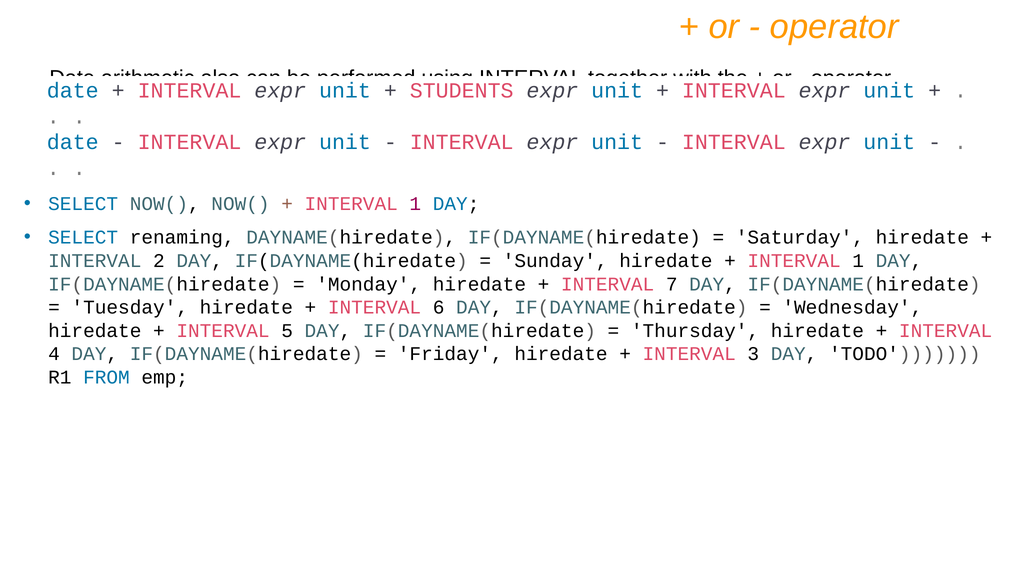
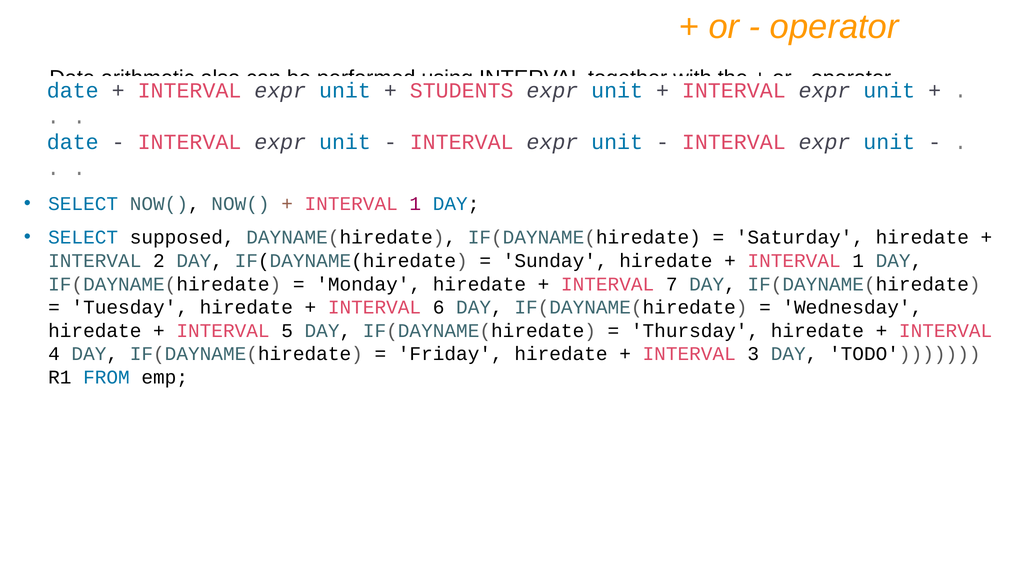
renaming: renaming -> supposed (182, 237)
